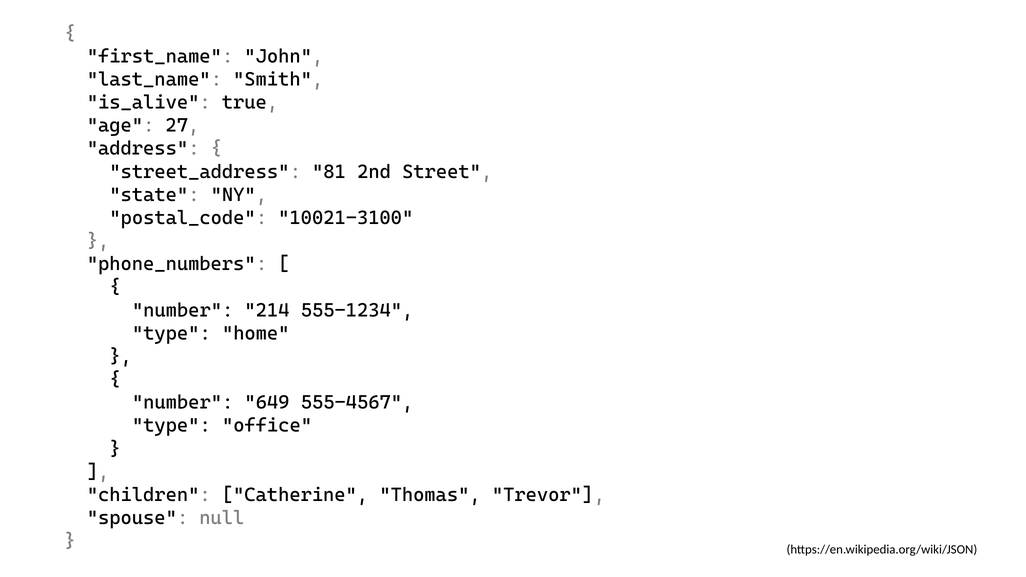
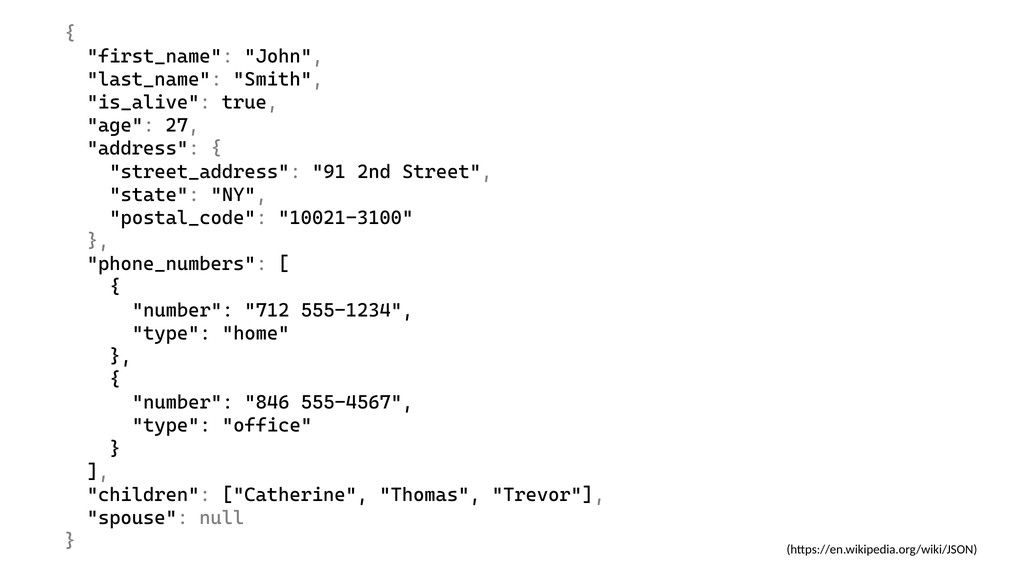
81: 81 -> 91 (329, 172)
214: 214 -> 712 (267, 310)
649: 649 -> 846 (267, 403)
